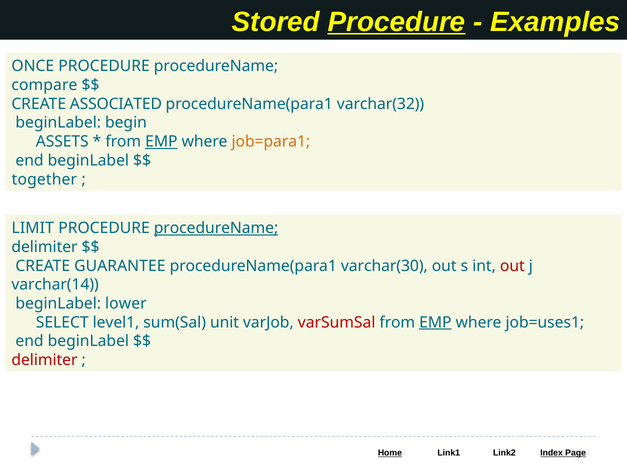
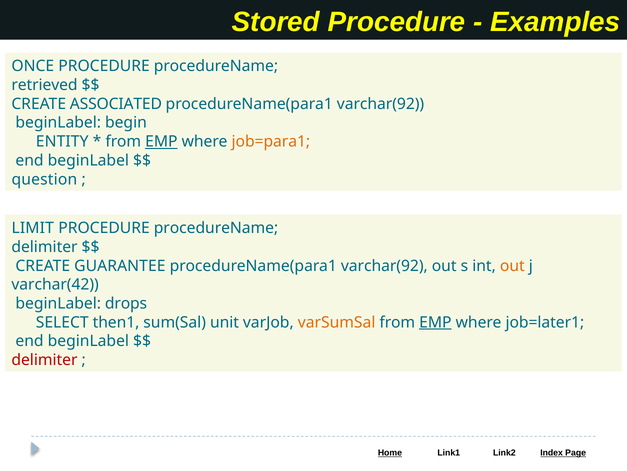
Procedure underline: present -> none (396, 22)
compare: compare -> retrieved (44, 85)
varchar(32: varchar(32 -> varchar(92 (381, 104)
ASSETS: ASSETS -> ENTITY (62, 141)
together: together -> question (44, 179)
procedureName underline: present -> none (216, 228)
varchar(30: varchar(30 -> varchar(92 (384, 265)
out colour: red -> orange (512, 265)
varchar(14: varchar(14 -> varchar(42 (55, 284)
lower: lower -> drops (126, 303)
level1: level1 -> then1 (116, 322)
varSumSal colour: red -> orange (337, 322)
job=uses1: job=uses1 -> job=later1 (545, 322)
